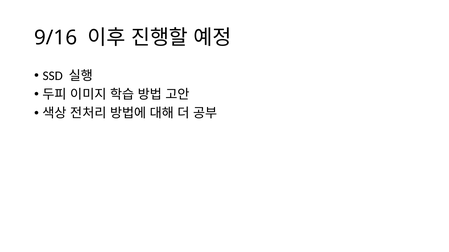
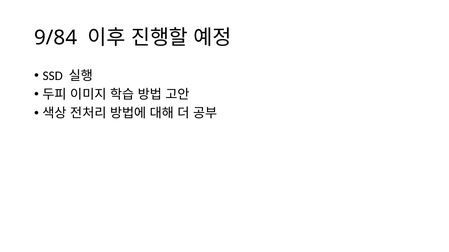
9/16: 9/16 -> 9/84 (56, 38)
